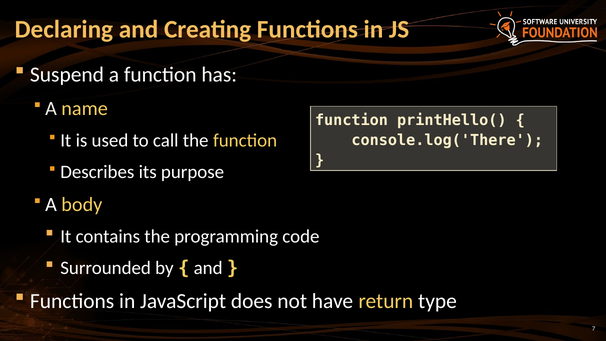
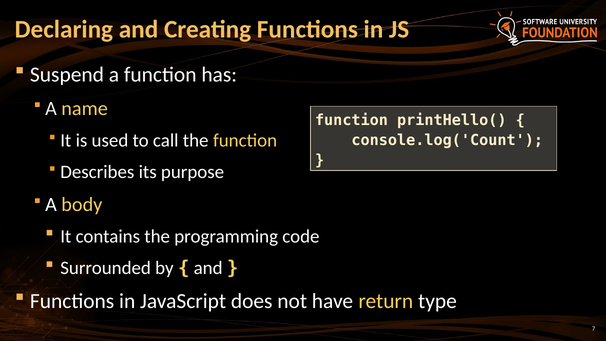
console.log('There: console.log('There -> console.log('Count (447, 140)
